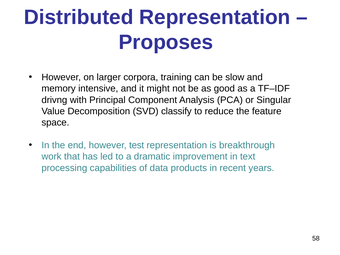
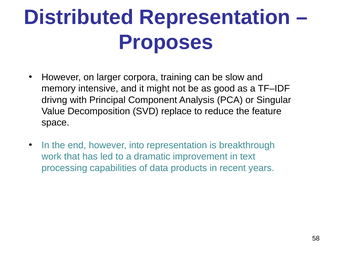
classify: classify -> replace (176, 111)
test: test -> into (137, 145)
